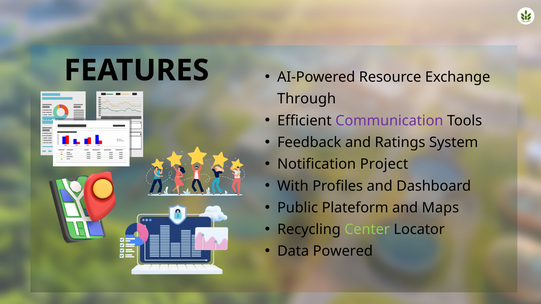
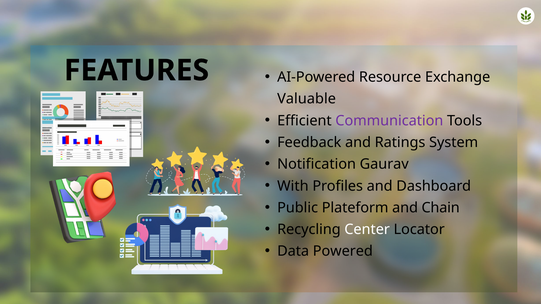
Through: Through -> Valuable (307, 99)
Project: Project -> Gaurav (384, 164)
Maps: Maps -> Chain (441, 208)
Center colour: light green -> white (367, 230)
